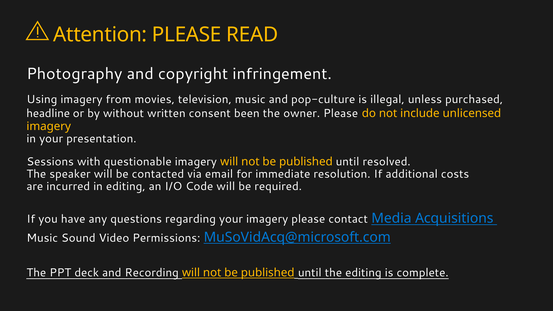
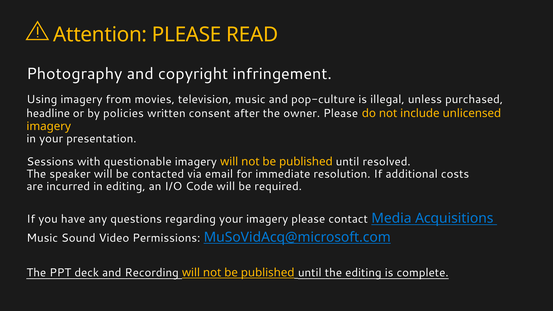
without: without -> policies (123, 113)
been: been -> after (247, 113)
